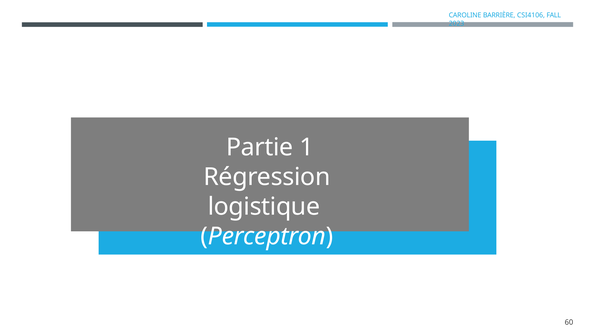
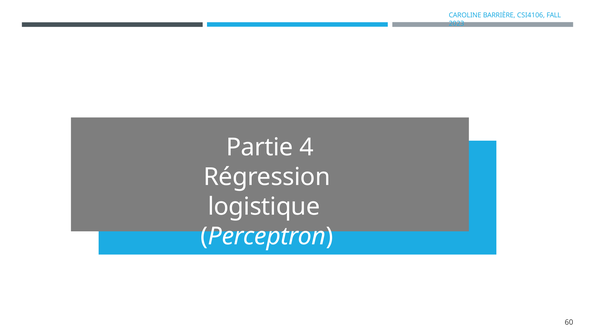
1: 1 -> 4 (307, 148)
